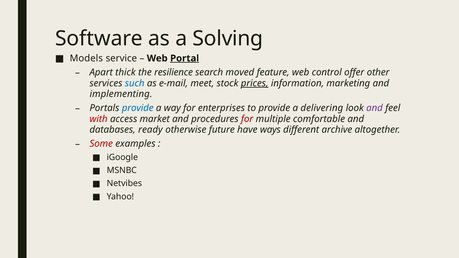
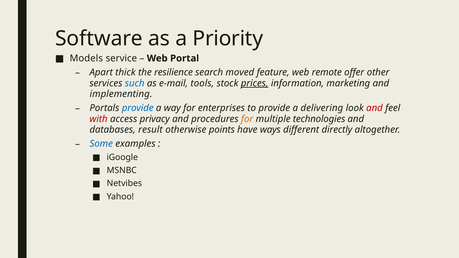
Solving: Solving -> Priority (228, 39)
Portal underline: present -> none (185, 58)
control: control -> remote (327, 72)
meet: meet -> tools (202, 83)
and colour: purple -> red (375, 108)
market: market -> privacy (155, 119)
for colour: red -> orange (247, 119)
comfortable: comfortable -> technologies (319, 119)
ready: ready -> result (150, 130)
future: future -> points (222, 130)
archive: archive -> directly (337, 130)
Some colour: red -> blue (101, 144)
